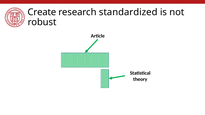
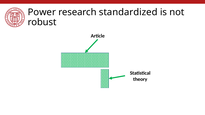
Create: Create -> Power (42, 12)
